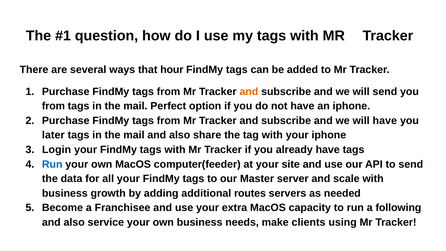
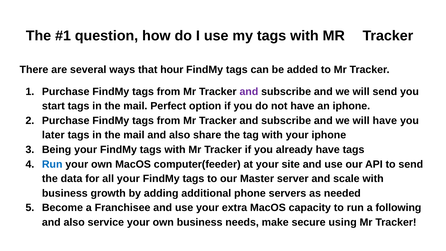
and colour: orange -> purple (249, 92)
from: from -> start (53, 106)
Login: Login -> Being (57, 150)
routes: routes -> phone (250, 193)
clients: clients -> secure (309, 222)
